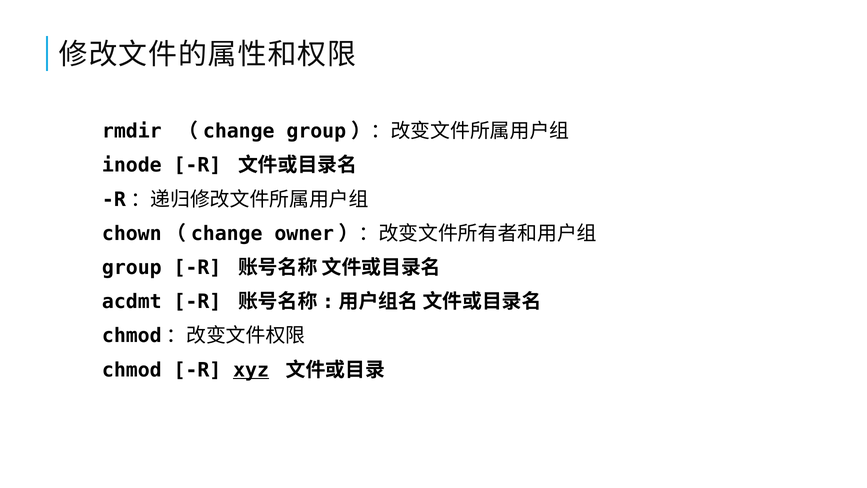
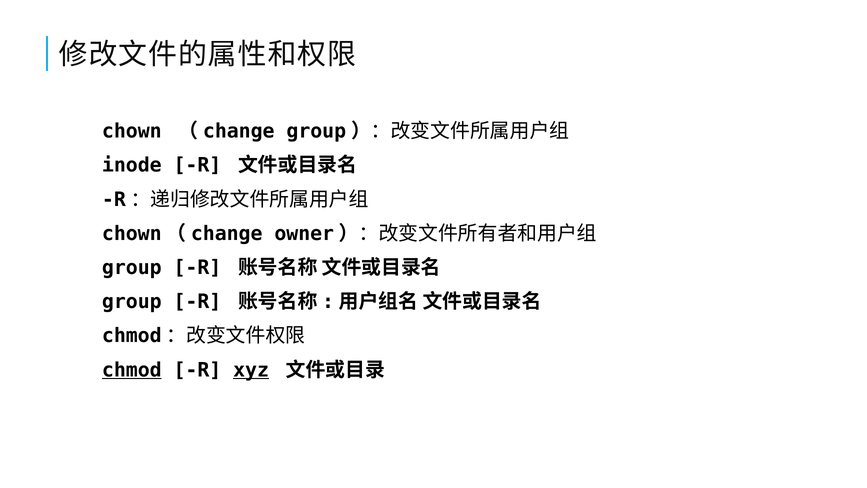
rmdir: rmdir -> chown (132, 131)
acdmt: acdmt -> group (132, 302)
chmod underline: none -> present (132, 370)
